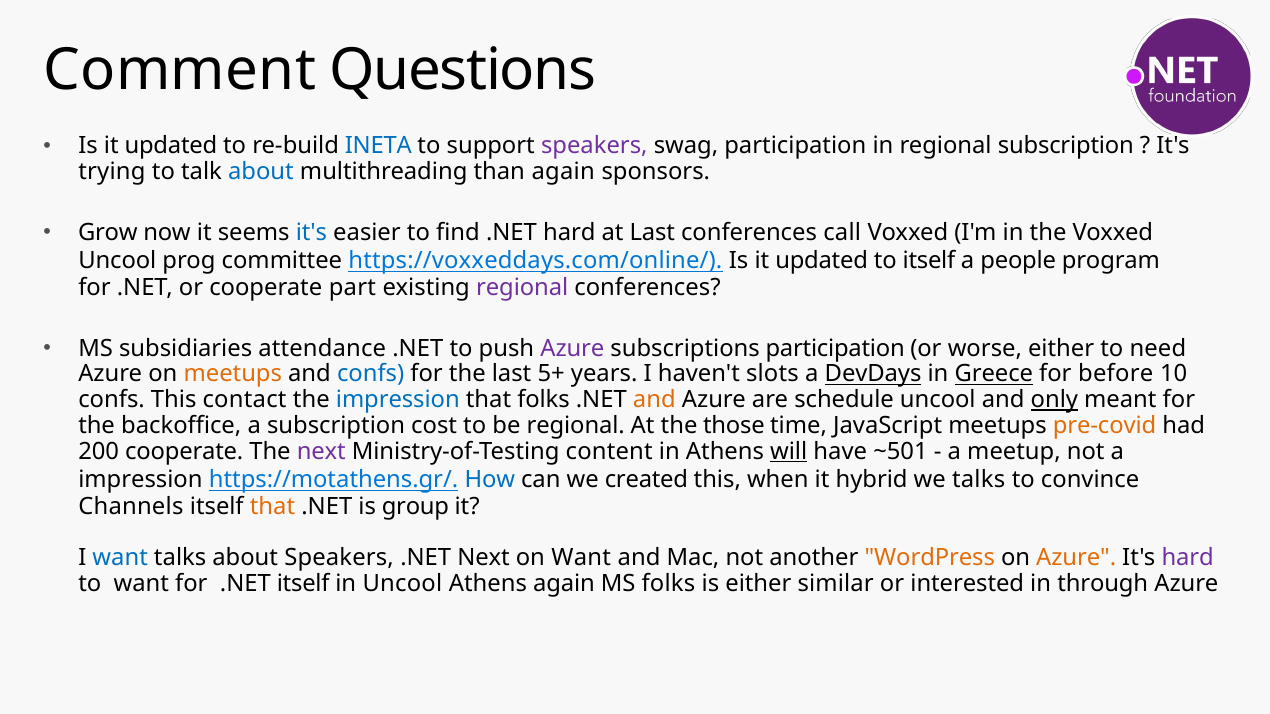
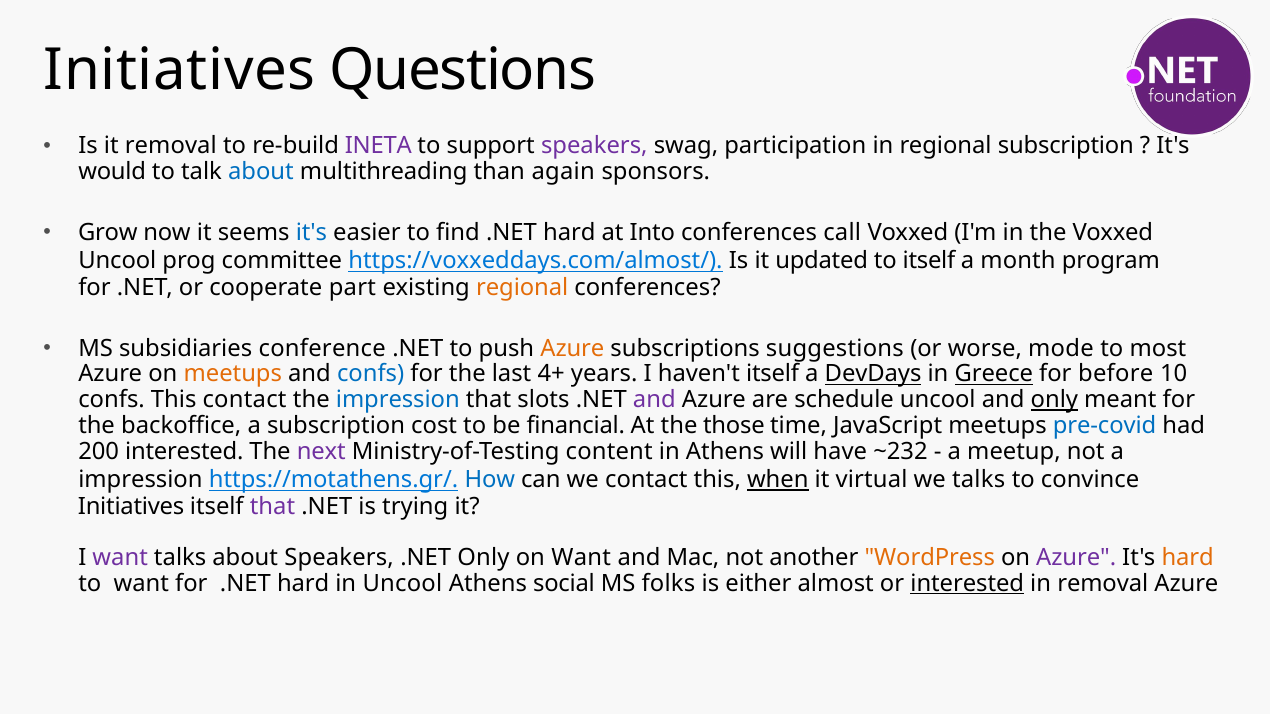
Comment: Comment -> Initiatives (180, 71)
updated: updated -> removal (171, 146)
INETA colour: blue -> purple (378, 146)
trying: trying -> would (112, 172)
at Last: Last -> Into (652, 233)
https://voxxeddays.com/online/: https://voxxeddays.com/online/ -> https://voxxeddays.com/almost/ (536, 261)
people: people -> month (1018, 261)
regional colour: purple -> orange (522, 288)
attendance: attendance -> conference (322, 349)
Azure colour: purple -> orange (572, 349)
subscriptions participation: participation -> suggestions (835, 349)
worse either: either -> mode (1061, 349)
need: need -> most (1158, 349)
5+: 5+ -> 4+ (551, 374)
haven't slots: slots -> itself (773, 374)
that folks: folks -> slots (543, 400)
and colour: orange -> purple (654, 400)
be regional: regional -> financial (576, 426)
pre-covid colour: orange -> blue (1105, 426)
200 cooperate: cooperate -> interested (184, 452)
will underline: present -> none (789, 452)
~501: ~501 -> ~232 (900, 452)
we created: created -> contact (646, 480)
when underline: none -> present (778, 480)
hybrid: hybrid -> virtual (872, 480)
Channels: Channels -> Initiatives (131, 506)
that colour: orange -> purple (273, 506)
group: group -> trying (415, 506)
want colour: blue -> purple (120, 558)
.NET Next: Next -> Only (483, 558)
Azure colour: orange -> purple (1076, 558)
hard colour: purple -> orange (1188, 558)
for .NET itself: itself -> hard (303, 584)
Athens again: again -> social (564, 584)
similar: similar -> almost (836, 584)
interested underline: none -> present (967, 584)
in through: through -> removal (1103, 584)
